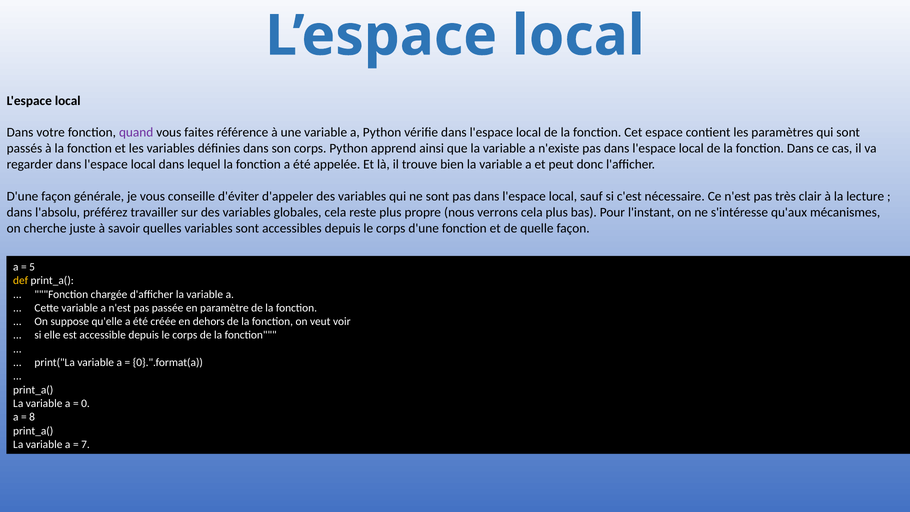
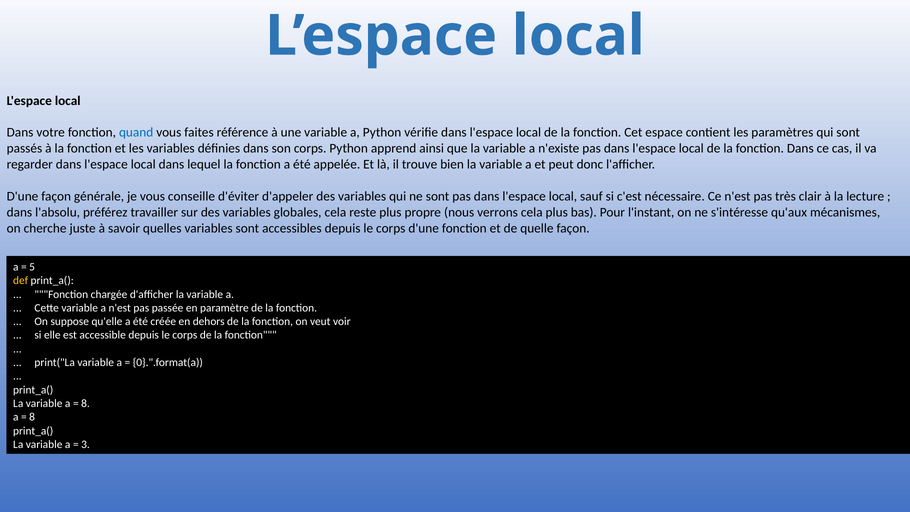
quand colour: purple -> blue (136, 133)
0: 0 -> 8 (86, 403)
7: 7 -> 3 (86, 444)
